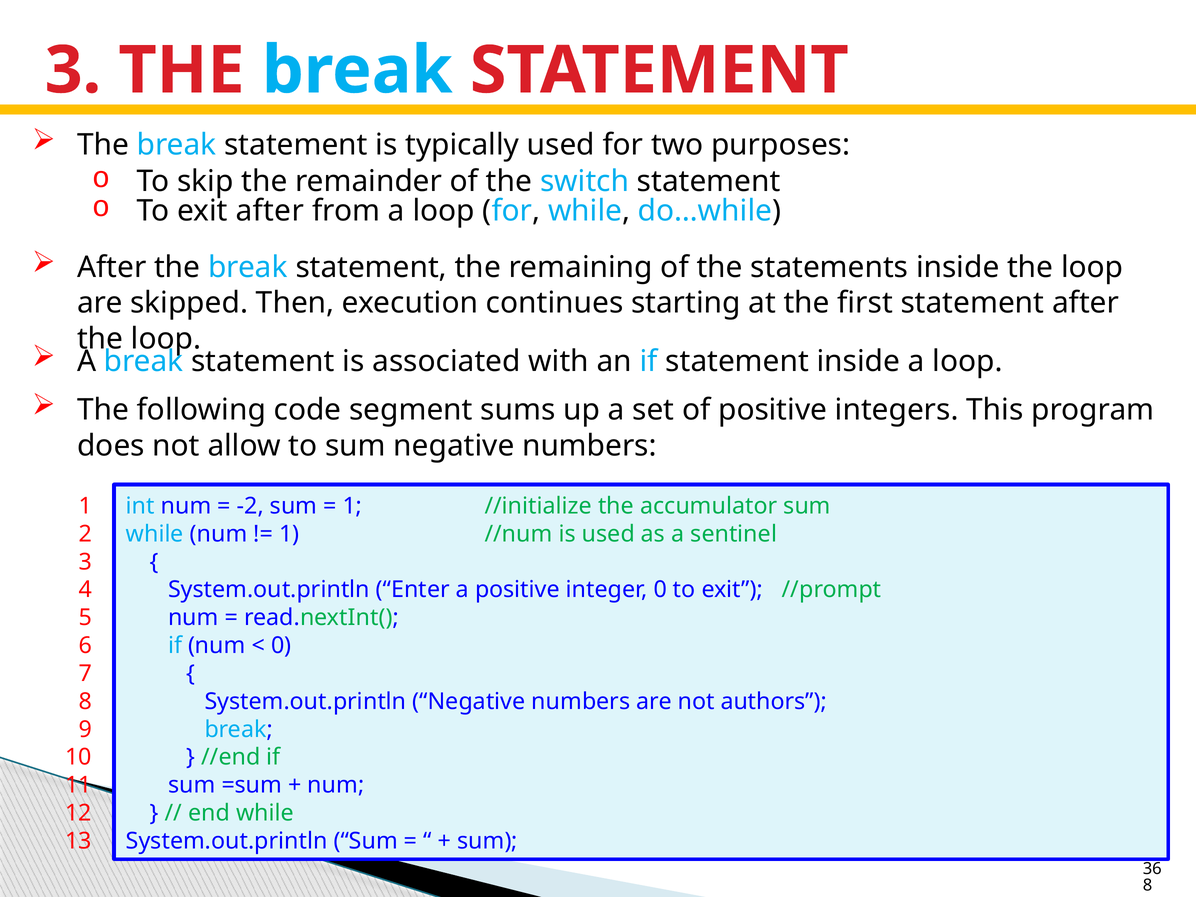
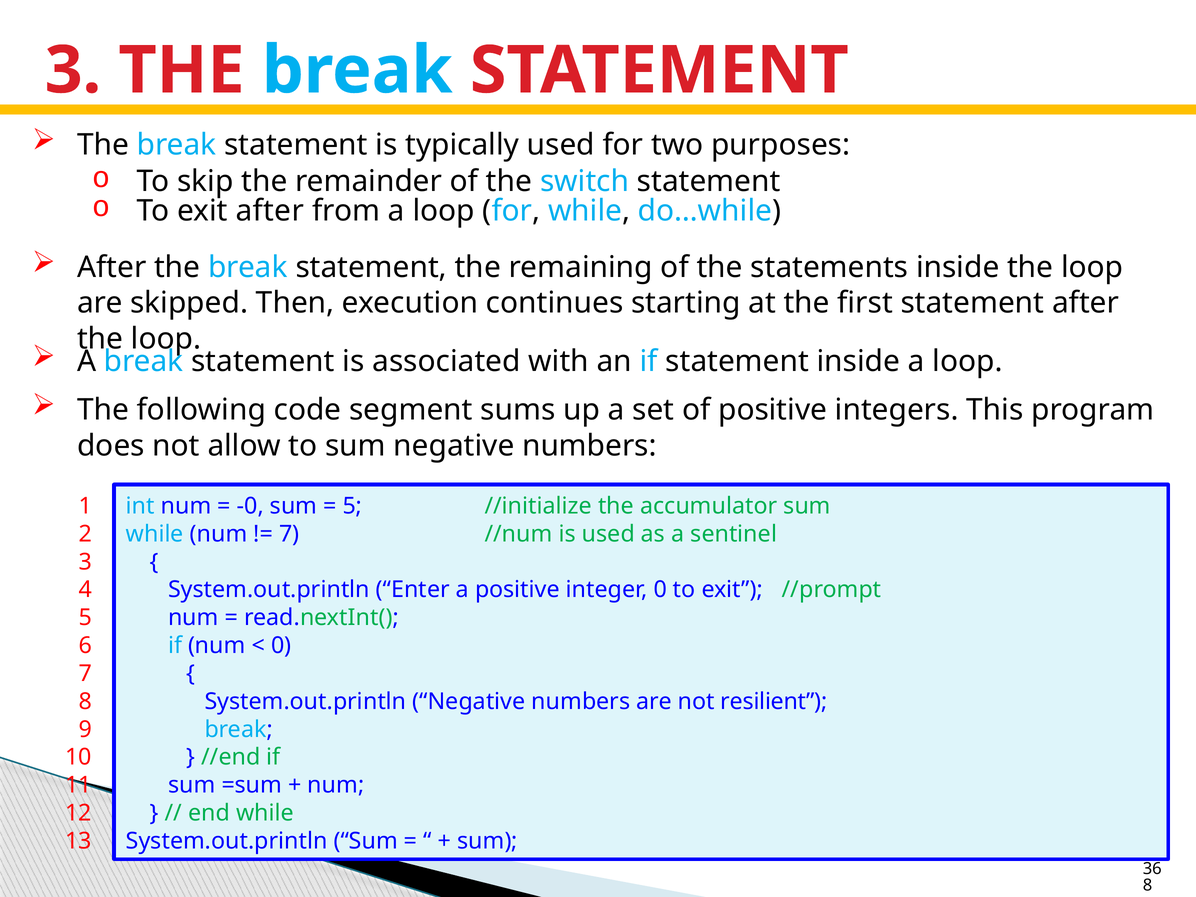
-2: -2 -> -0 (250, 506)
1: 1 -> 5 (352, 506)
1: 1 -> 7 (289, 534)
authors: authors -> resilient (774, 701)
